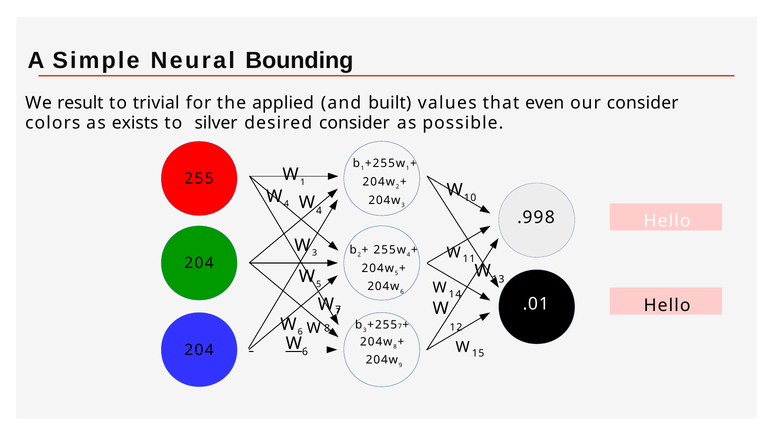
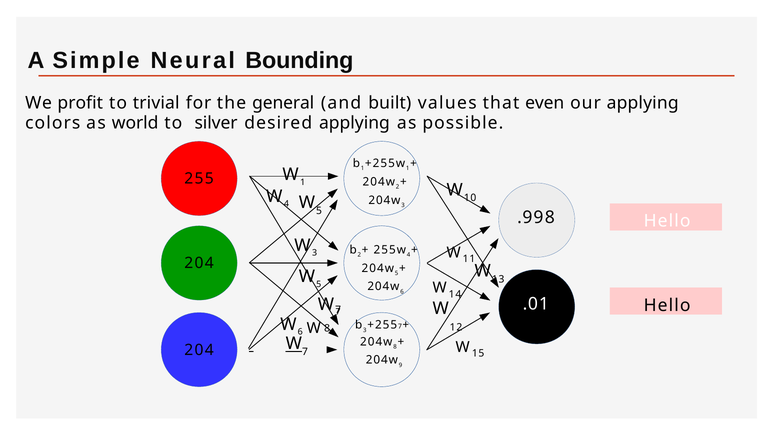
result: result -> profit (80, 103)
applied: applied -> general (283, 103)
our consider: consider -> applying (643, 103)
exists: exists -> world (135, 123)
desired consider: consider -> applying (354, 123)
4: 4 -> 5 (319, 211)
6: 6 -> 7 (305, 352)
